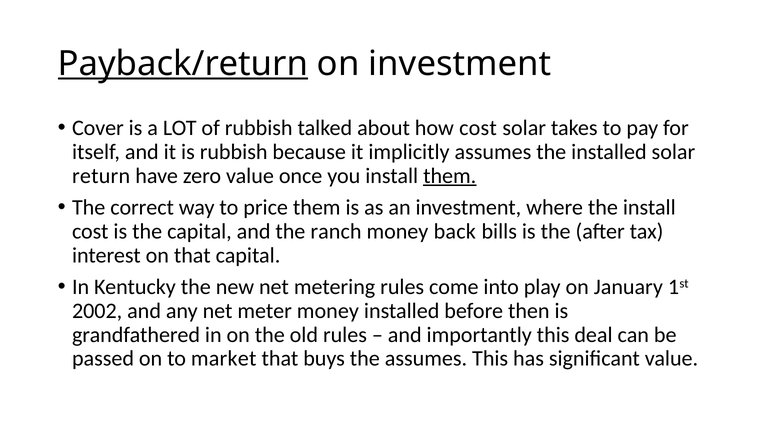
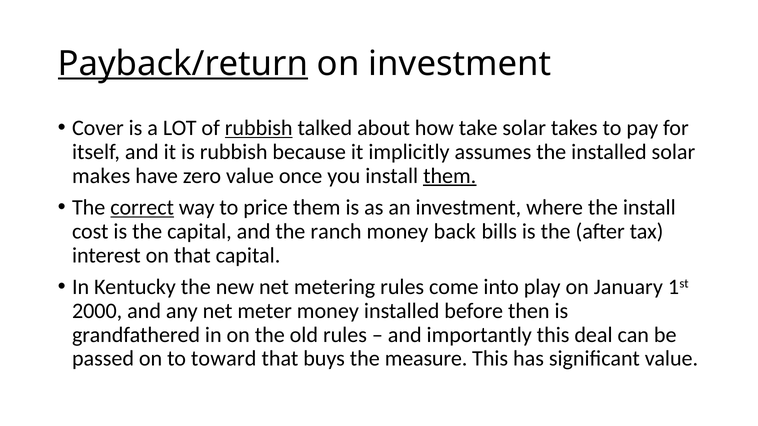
rubbish underline: none -> present (259, 128)
how cost: cost -> take (478, 128)
return: return -> makes (101, 176)
correct underline: none -> present (142, 208)
2002: 2002 -> 2000 (97, 311)
market: market -> toward (224, 359)
the assumes: assumes -> measure (426, 359)
